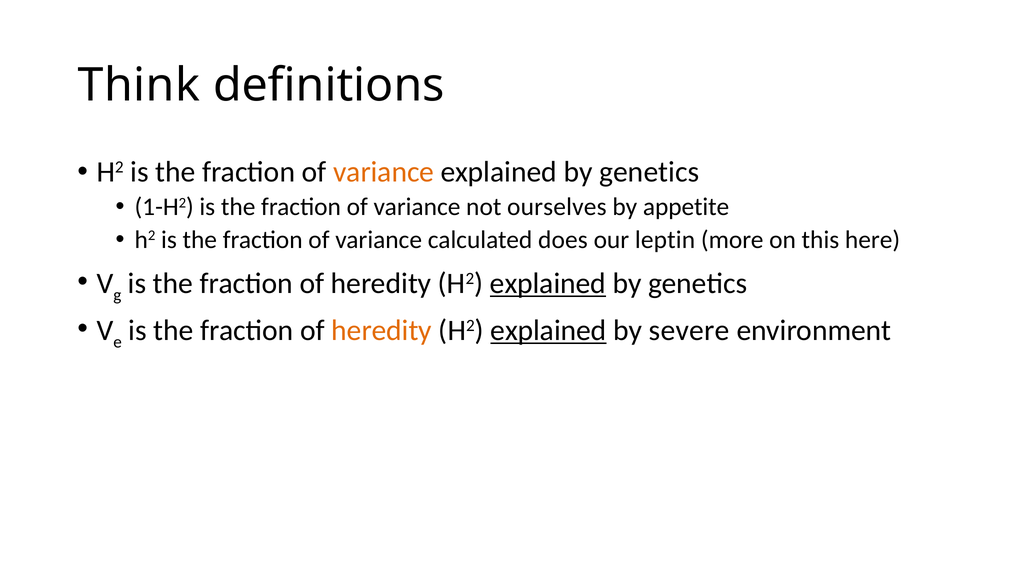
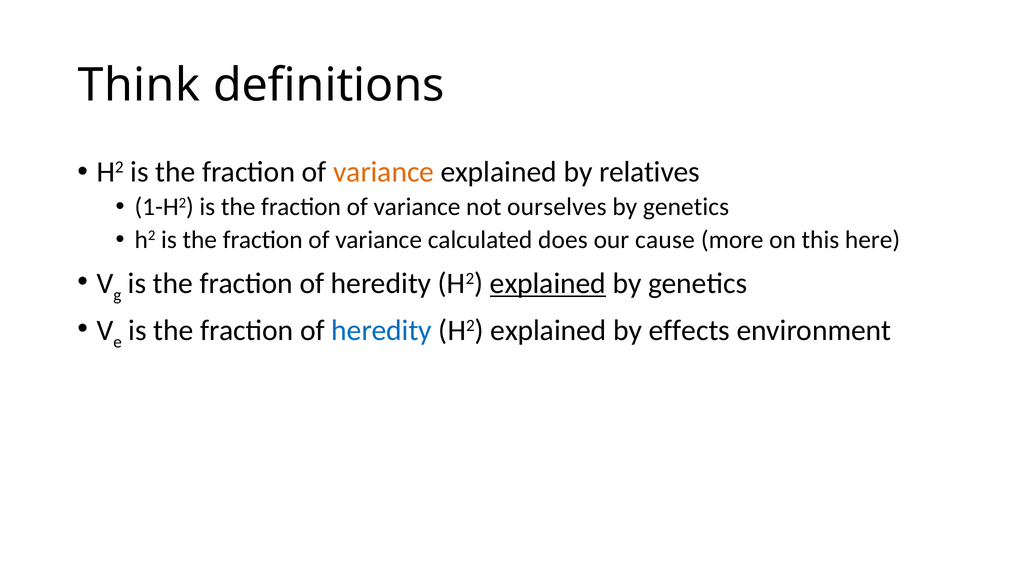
genetics: genetics -> relatives (649, 172)
appetite: appetite -> genetics (686, 207)
leptin: leptin -> cause (665, 240)
heredity colour: orange -> blue (382, 330)
explained underline: present -> none (548, 330)
severe: severe -> effects (689, 330)
